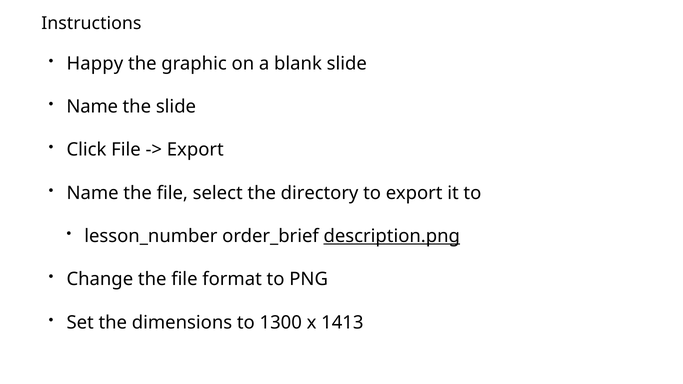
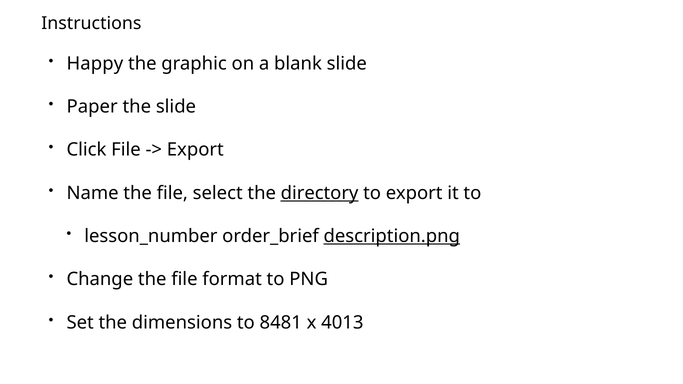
Name: Name -> Paper (92, 107)
directory underline: none -> present (320, 193)
1300: 1300 -> 8481 (281, 323)
1413: 1413 -> 4013 (342, 323)
